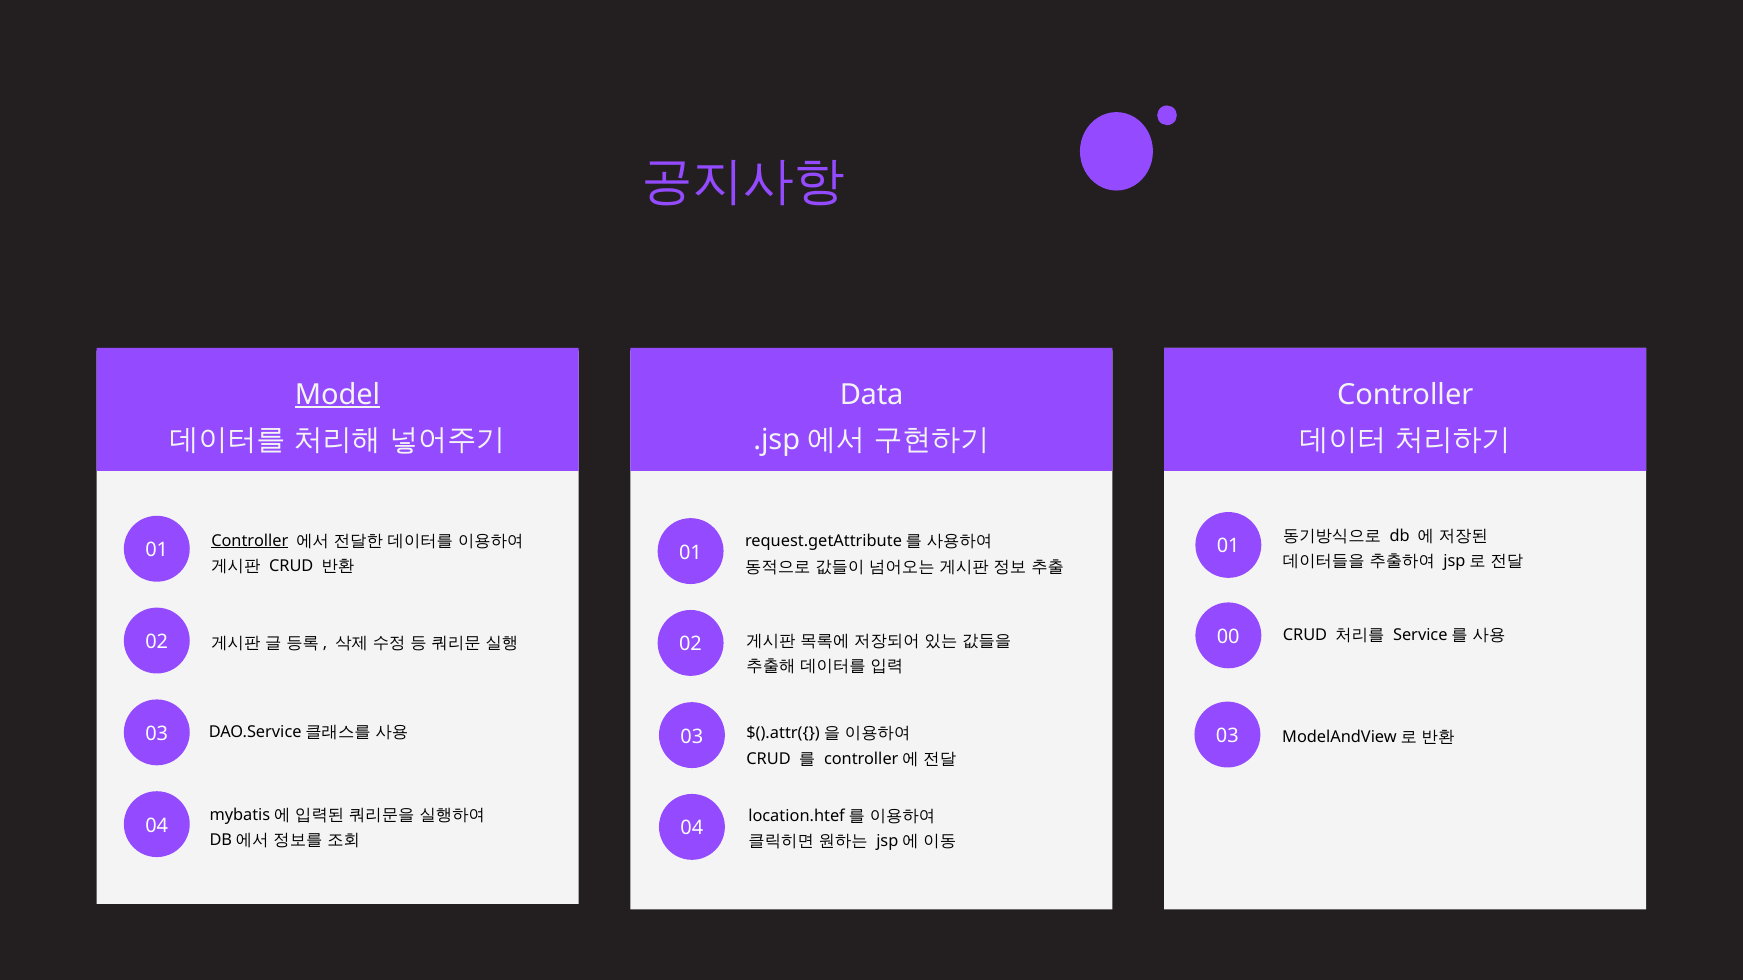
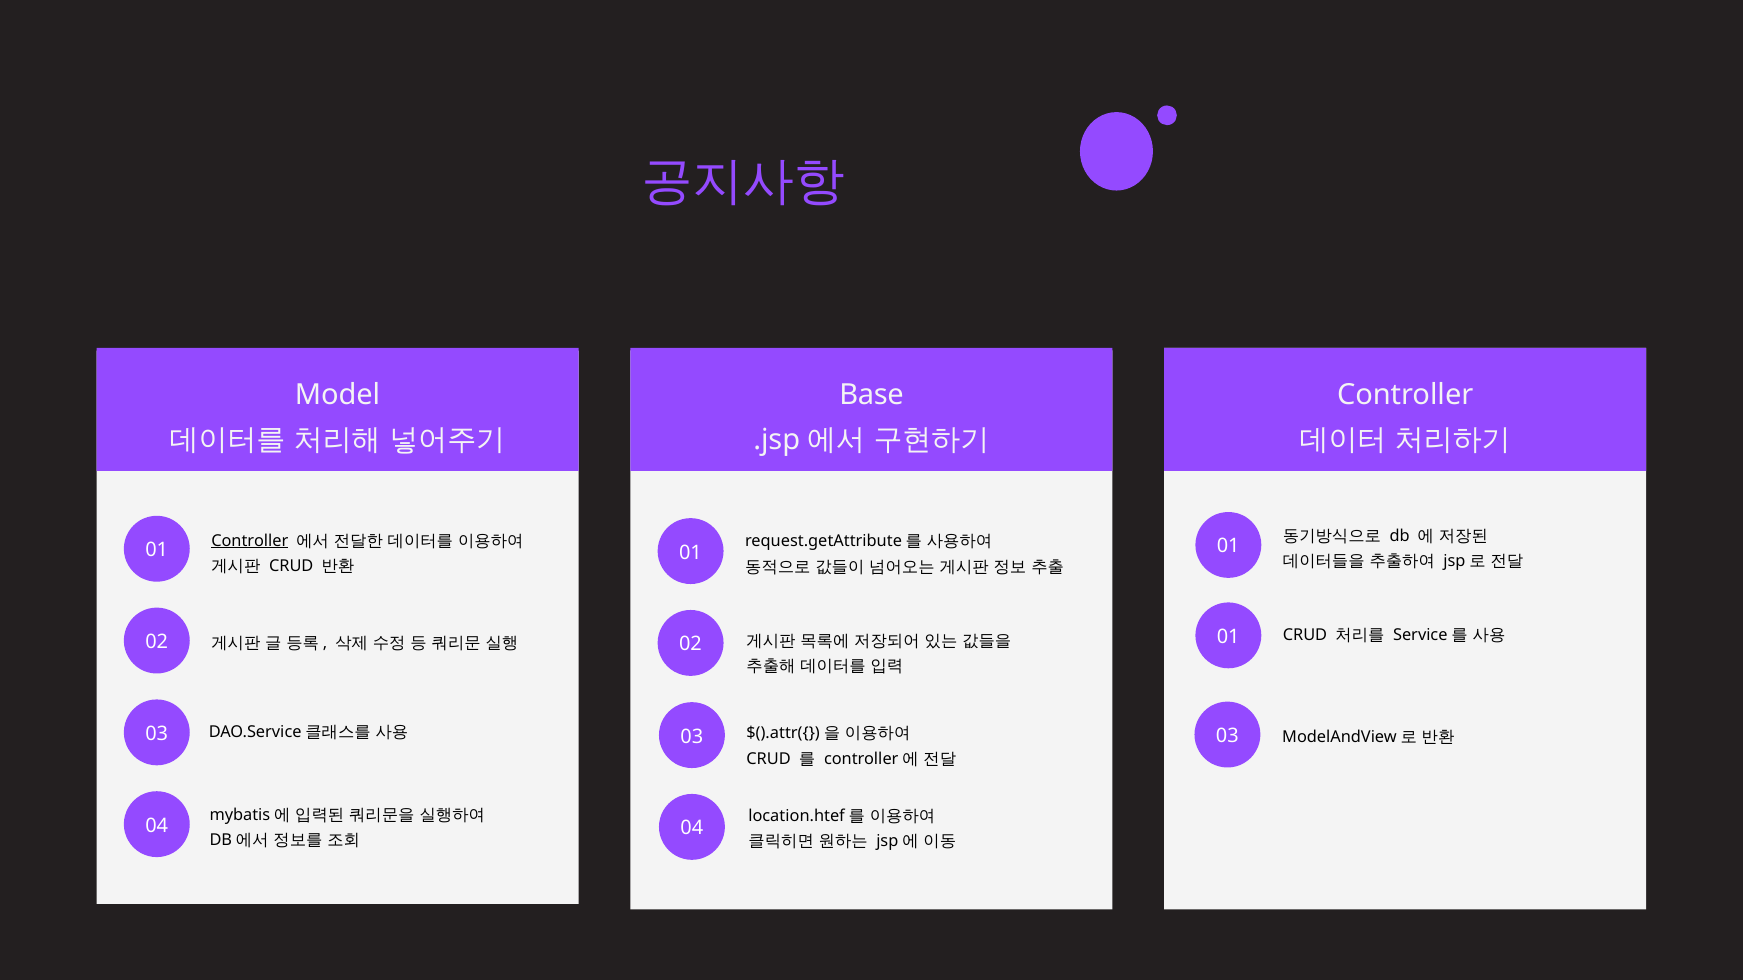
Model underline: present -> none (338, 395)
Data: Data -> Base (872, 395)
00: 00 -> 01 (1228, 637)
